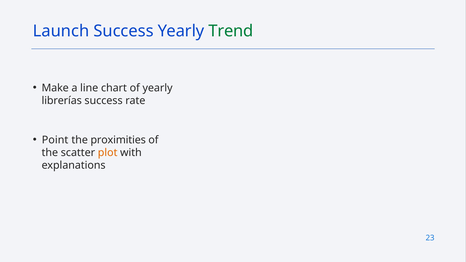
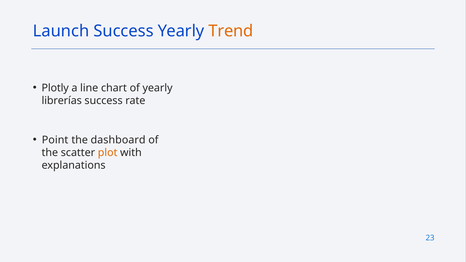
Trend colour: green -> orange (231, 31)
Make: Make -> Plotly (55, 88)
proximities: proximities -> dashboard (118, 140)
